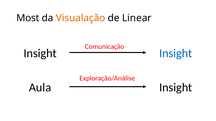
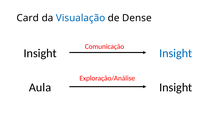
Most: Most -> Card (28, 18)
Visualação colour: orange -> blue (81, 18)
Linear: Linear -> Dense (137, 18)
